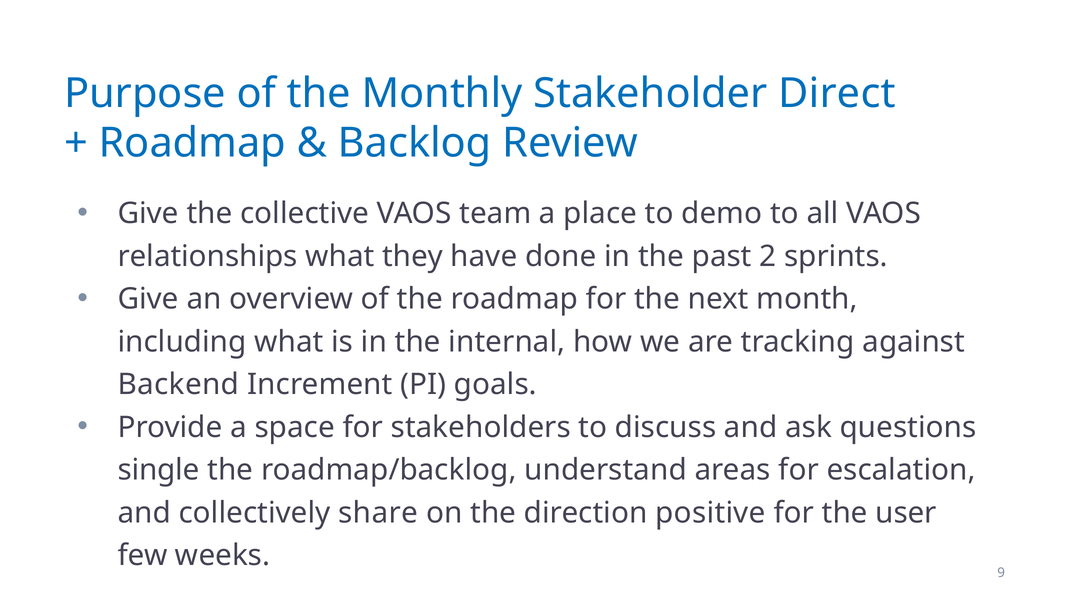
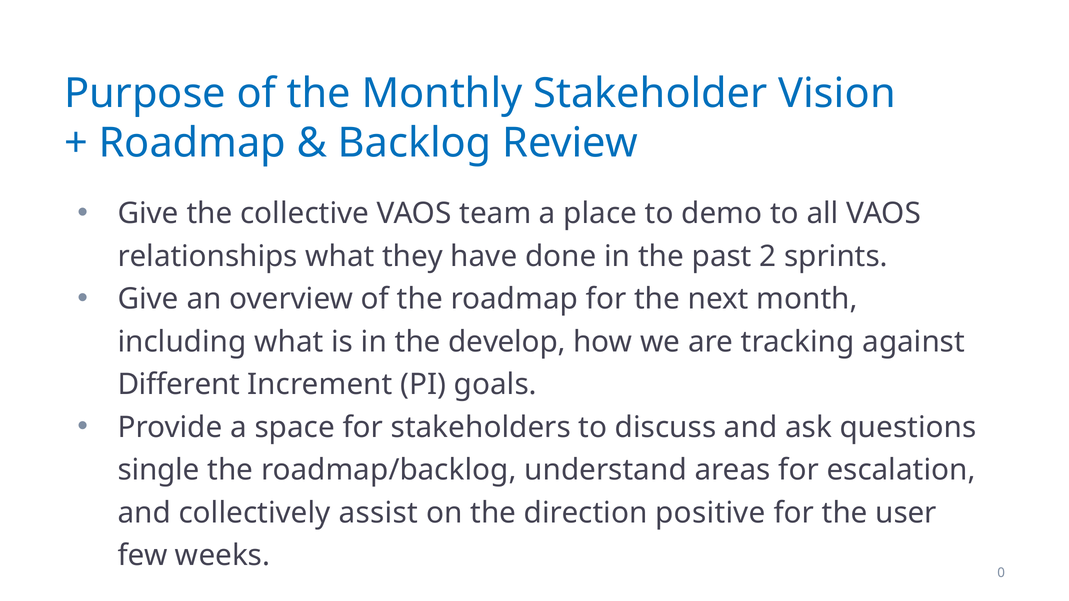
Direct: Direct -> Vision (837, 93)
internal: internal -> develop (507, 342)
Backend: Backend -> Different (179, 385)
share: share -> assist (378, 513)
9: 9 -> 0 (1001, 573)
